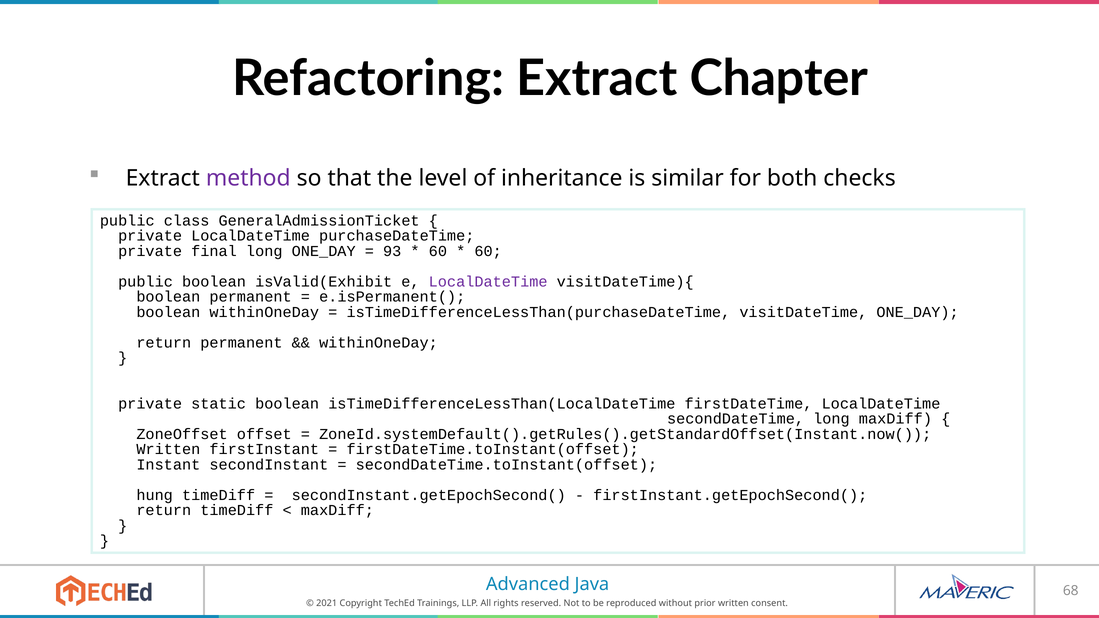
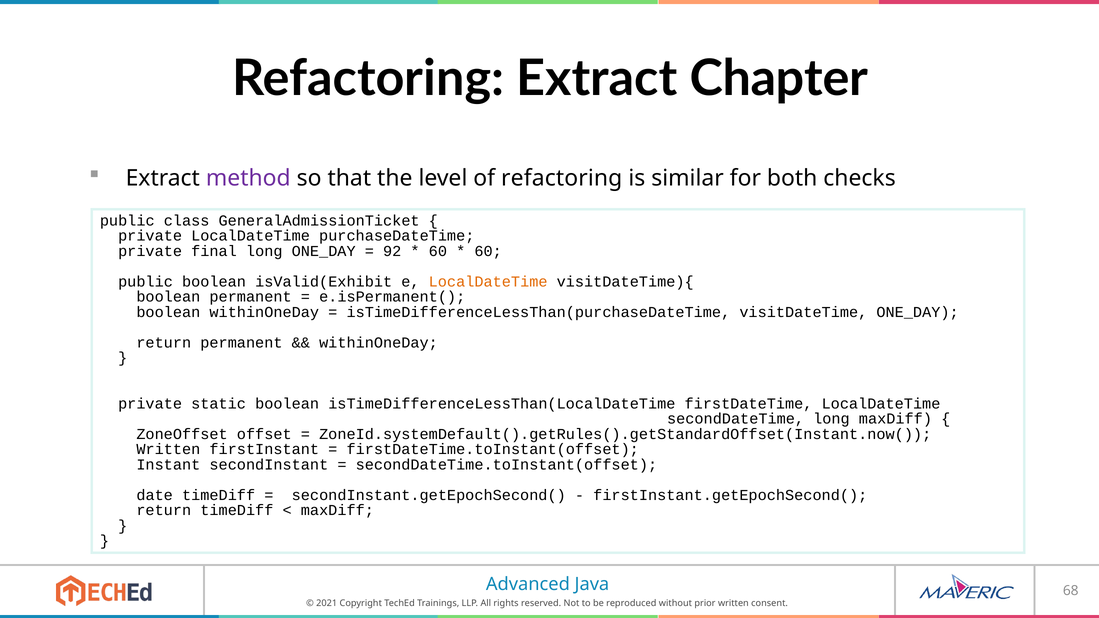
of inheritance: inheritance -> refactoring (562, 178)
93: 93 -> 92 (392, 251)
LocalDateTime colour: purple -> orange (488, 282)
hung: hung -> date (155, 495)
